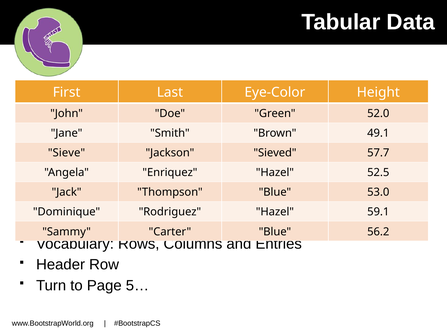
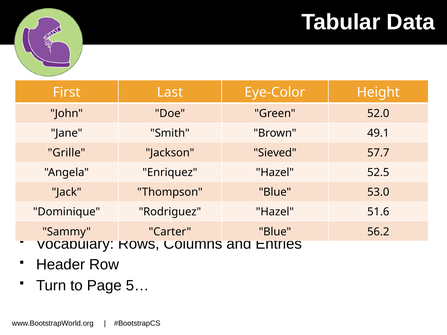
Sieve: Sieve -> Grille (67, 153)
59.1: 59.1 -> 51.6 (378, 212)
